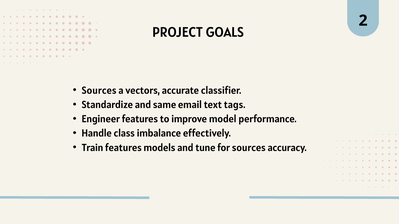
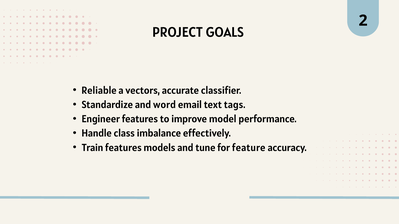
Sources: Sources -> Reliable (99, 91)
same: same -> word (165, 105)
for sources: sources -> feature (249, 148)
